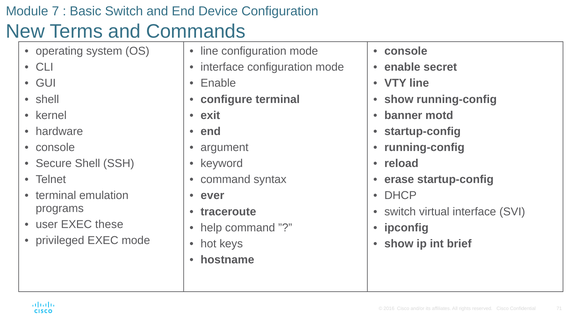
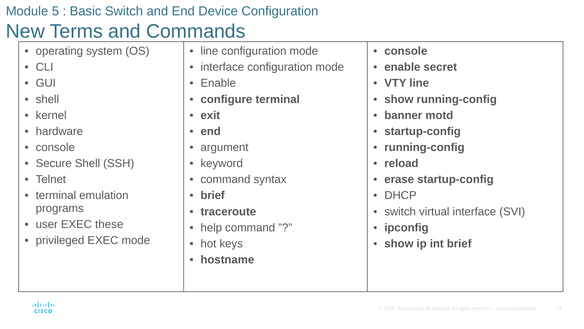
7: 7 -> 5 (55, 11)
ever: ever -> brief (213, 195)
